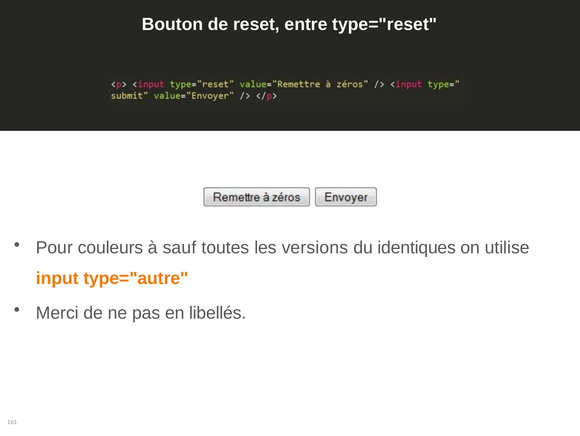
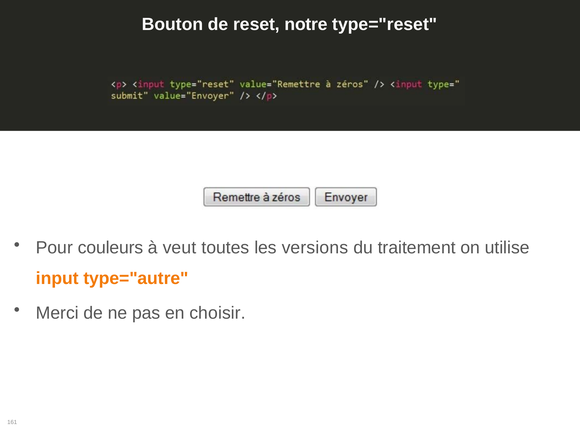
entre: entre -> notre (306, 24)
sauf: sauf -> veut (180, 247)
identiques: identiques -> traitement (417, 247)
libellés: libellés -> choisir (218, 312)
